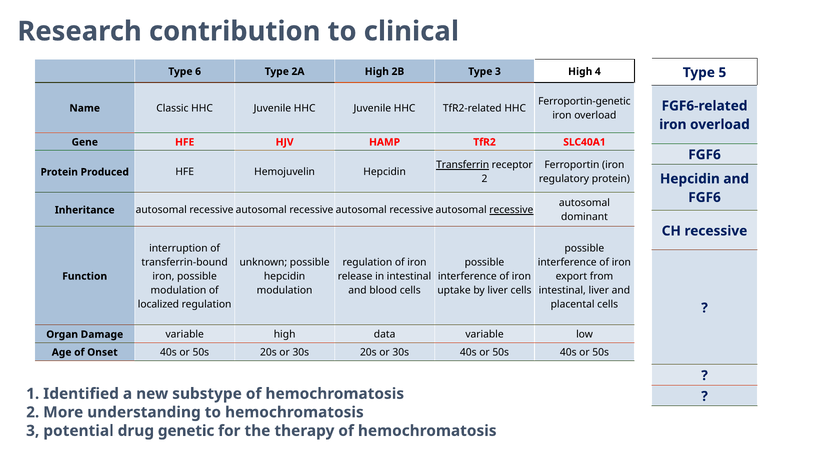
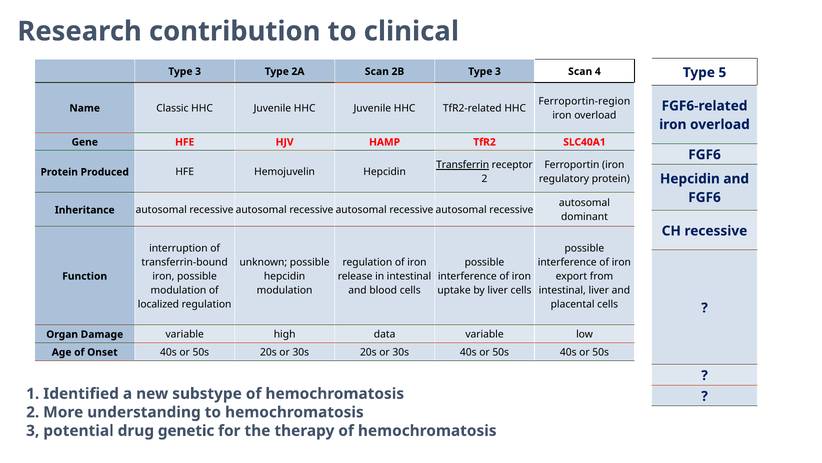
6: 6 -> 3 (198, 71)
2A High: High -> Scan (377, 71)
3 High: High -> Scan (580, 71)
Ferroportin-genetic: Ferroportin-genetic -> Ferroportin-region (584, 101)
recessive underline: present -> none (511, 210)
